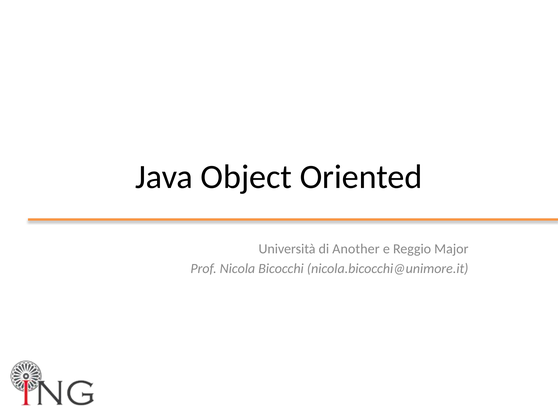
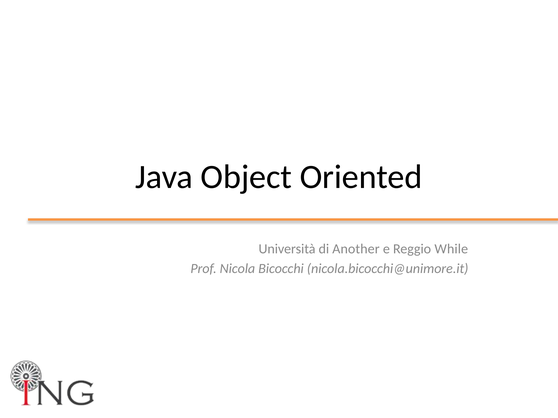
Major: Major -> While (451, 249)
